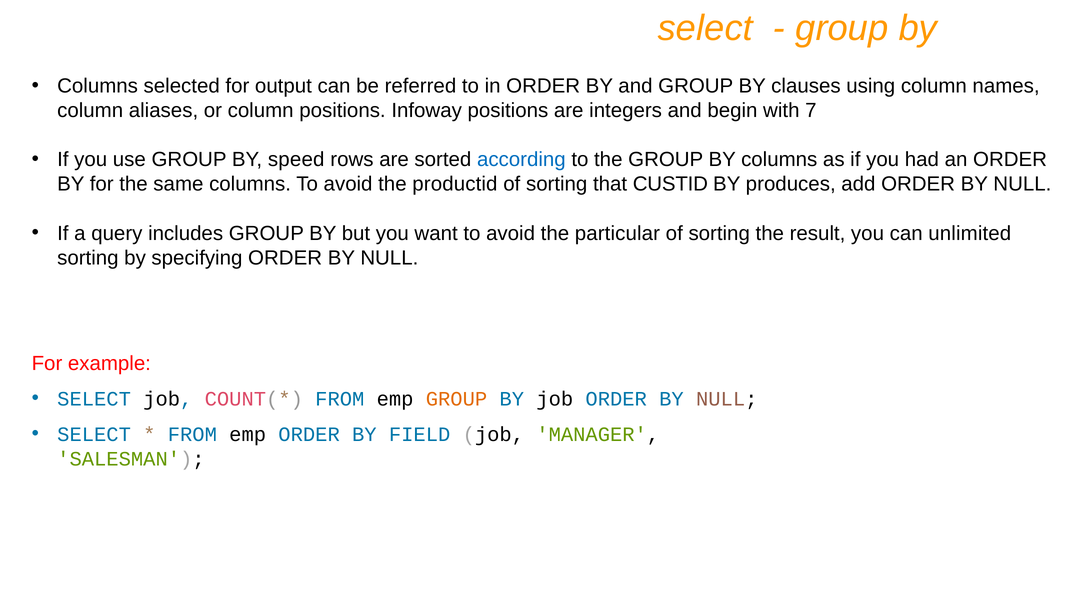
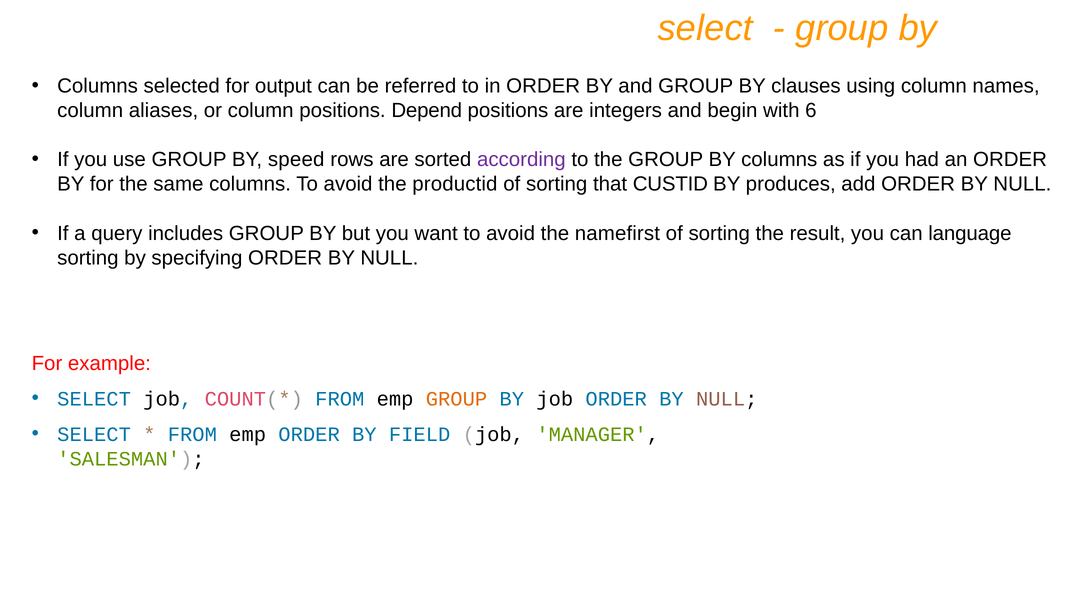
Infoway: Infoway -> Depend (427, 111)
7: 7 -> 6 (811, 111)
according colour: blue -> purple (521, 160)
particular: particular -> namefirst (617, 233)
unlimited: unlimited -> language (970, 233)
